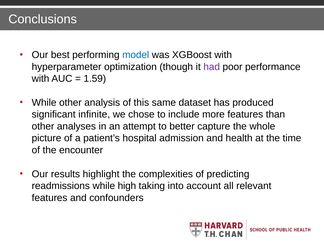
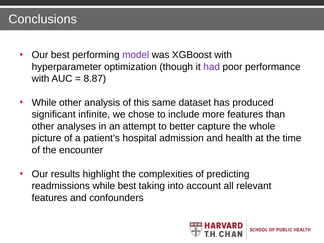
model colour: blue -> purple (136, 55)
1.59: 1.59 -> 8.87 (95, 79)
while high: high -> best (127, 186)
